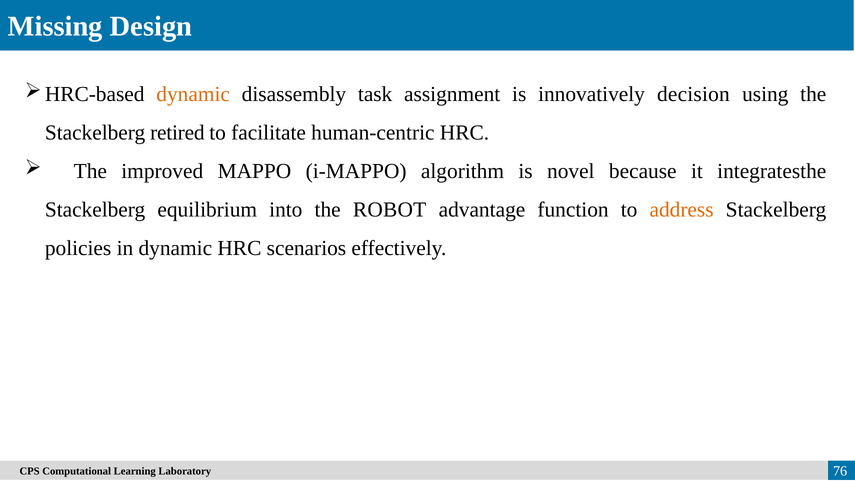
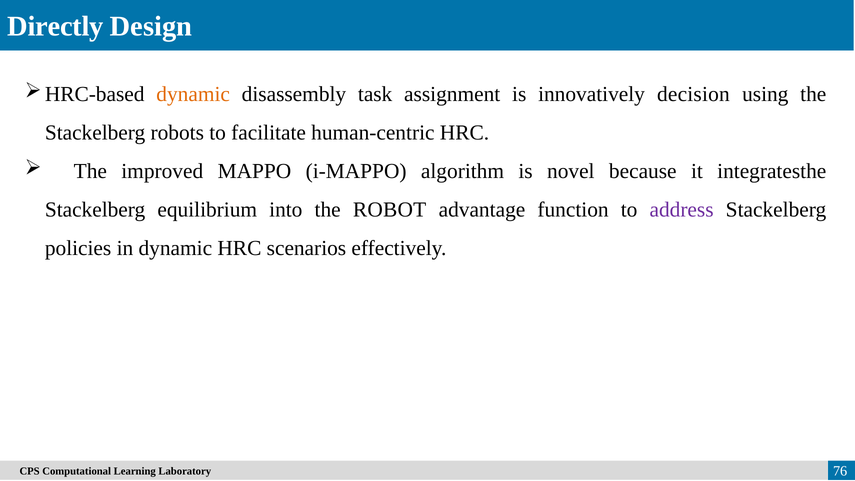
Missing: Missing -> Directly (55, 26)
retired: retired -> robots (177, 133)
address colour: orange -> purple (682, 210)
